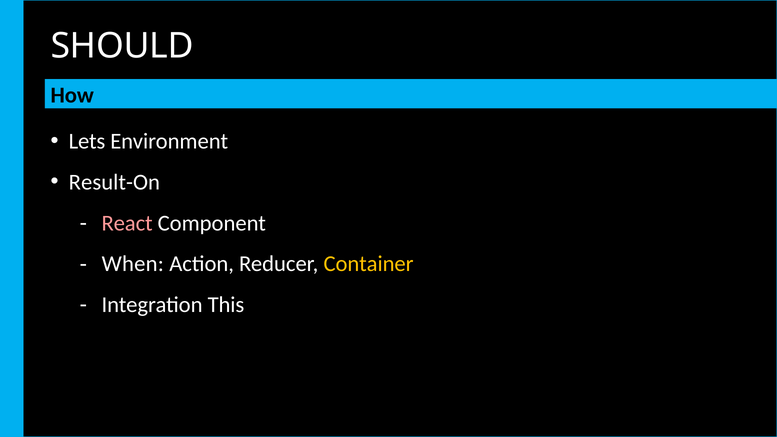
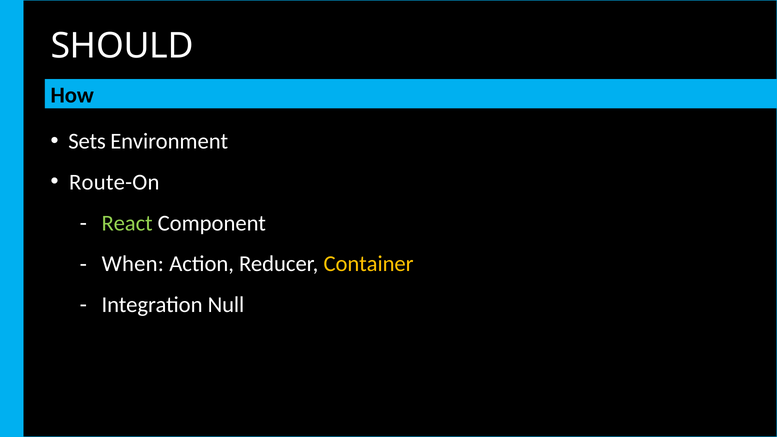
Lets: Lets -> Sets (87, 141)
Result-On: Result-On -> Route-On (114, 182)
React colour: pink -> light green (127, 223)
This: This -> Null (226, 305)
